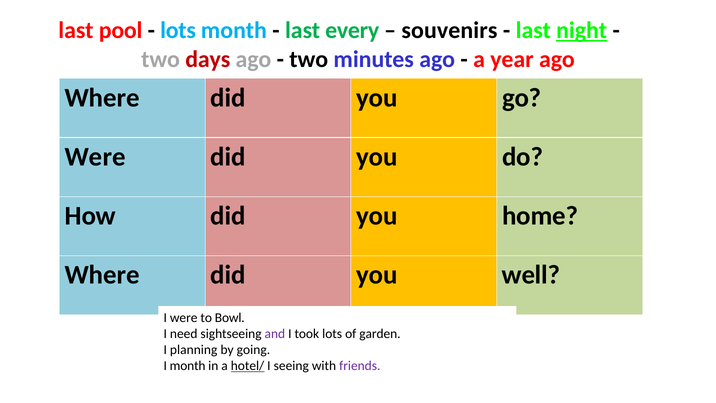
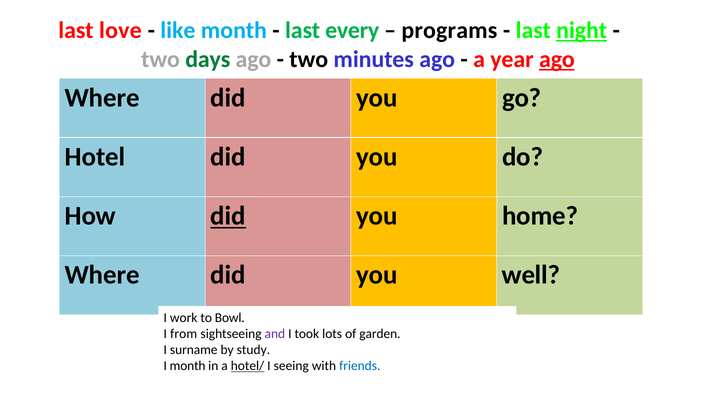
pool: pool -> love (120, 31)
lots: lots -> like (178, 31)
souvenirs: souvenirs -> programs (449, 31)
days colour: red -> green (208, 59)
ago underline: none -> present (557, 59)
Were: Were -> Hotel (95, 157)
did underline: none -> present (228, 216)
I were: were -> work (184, 317)
need: need -> from (184, 334)
planning: planning -> surname (194, 350)
going: going -> study (253, 350)
friends colour: purple -> blue (360, 366)
